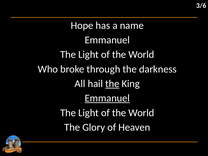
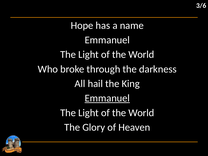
the underline: present -> none (112, 84)
